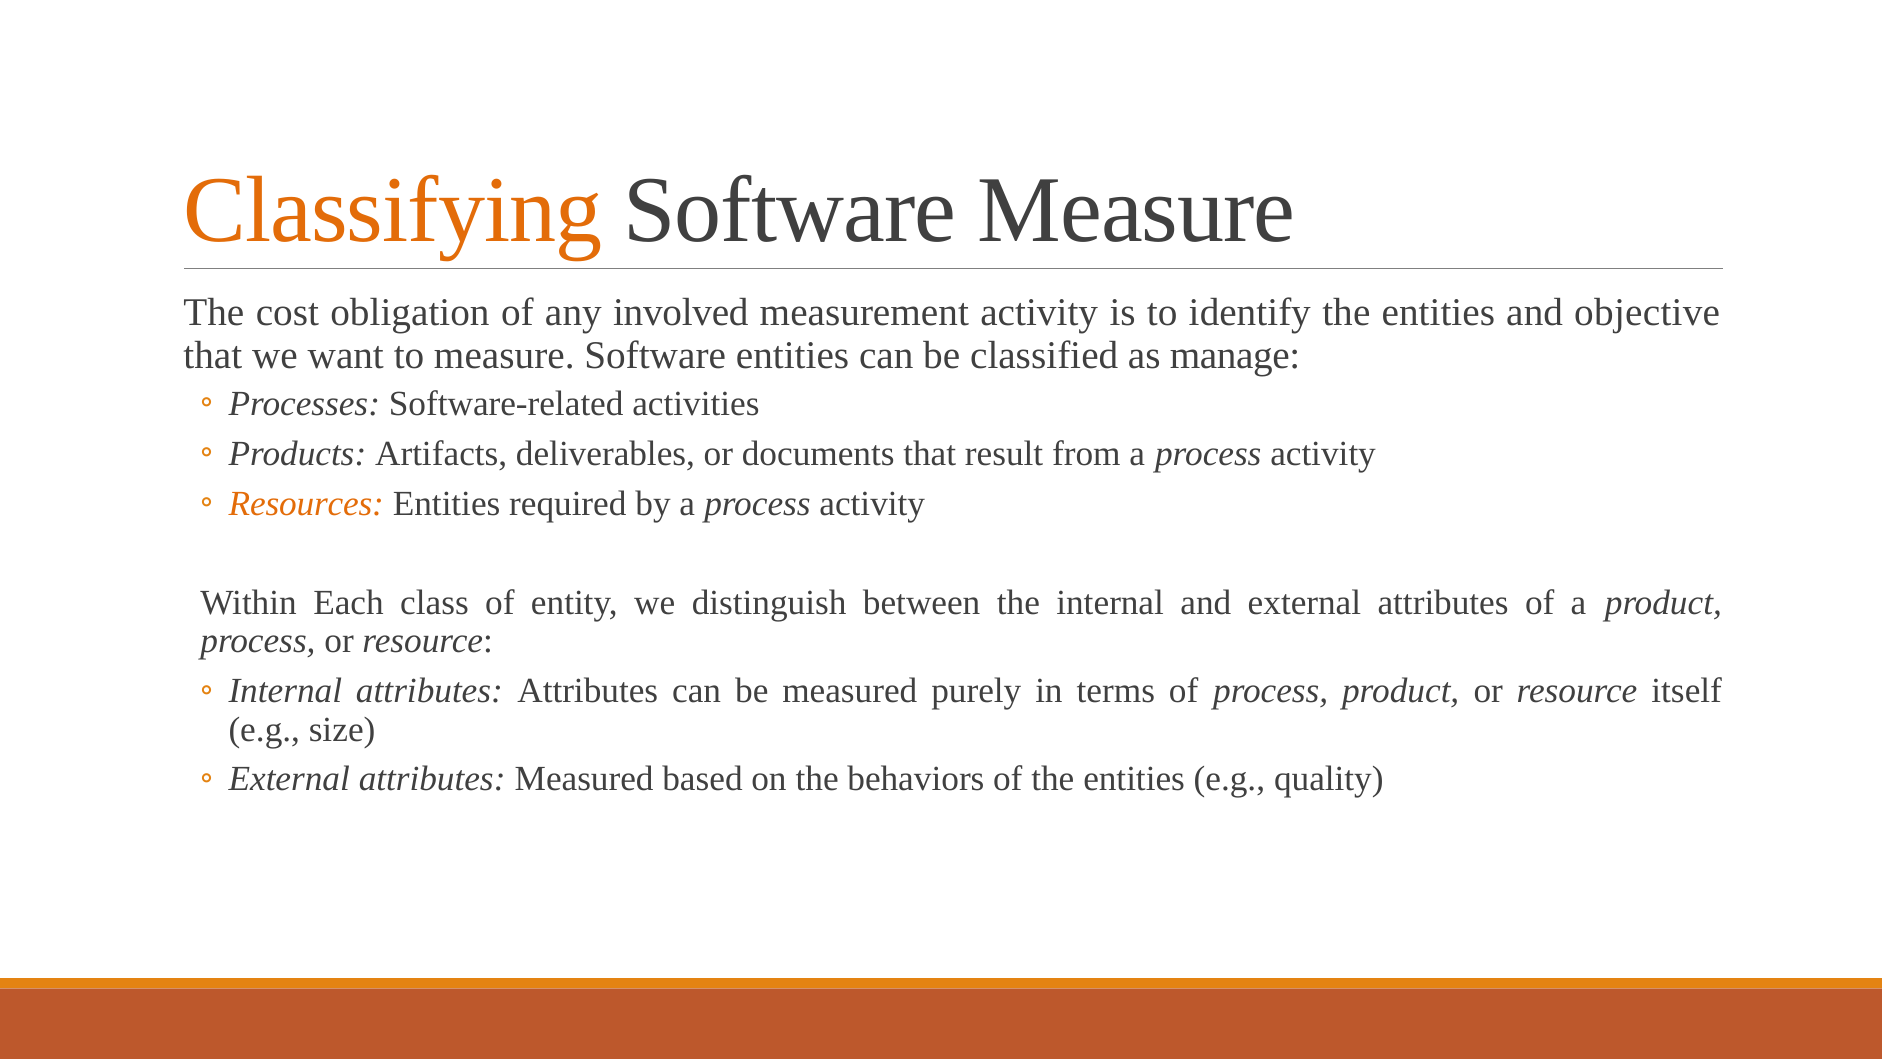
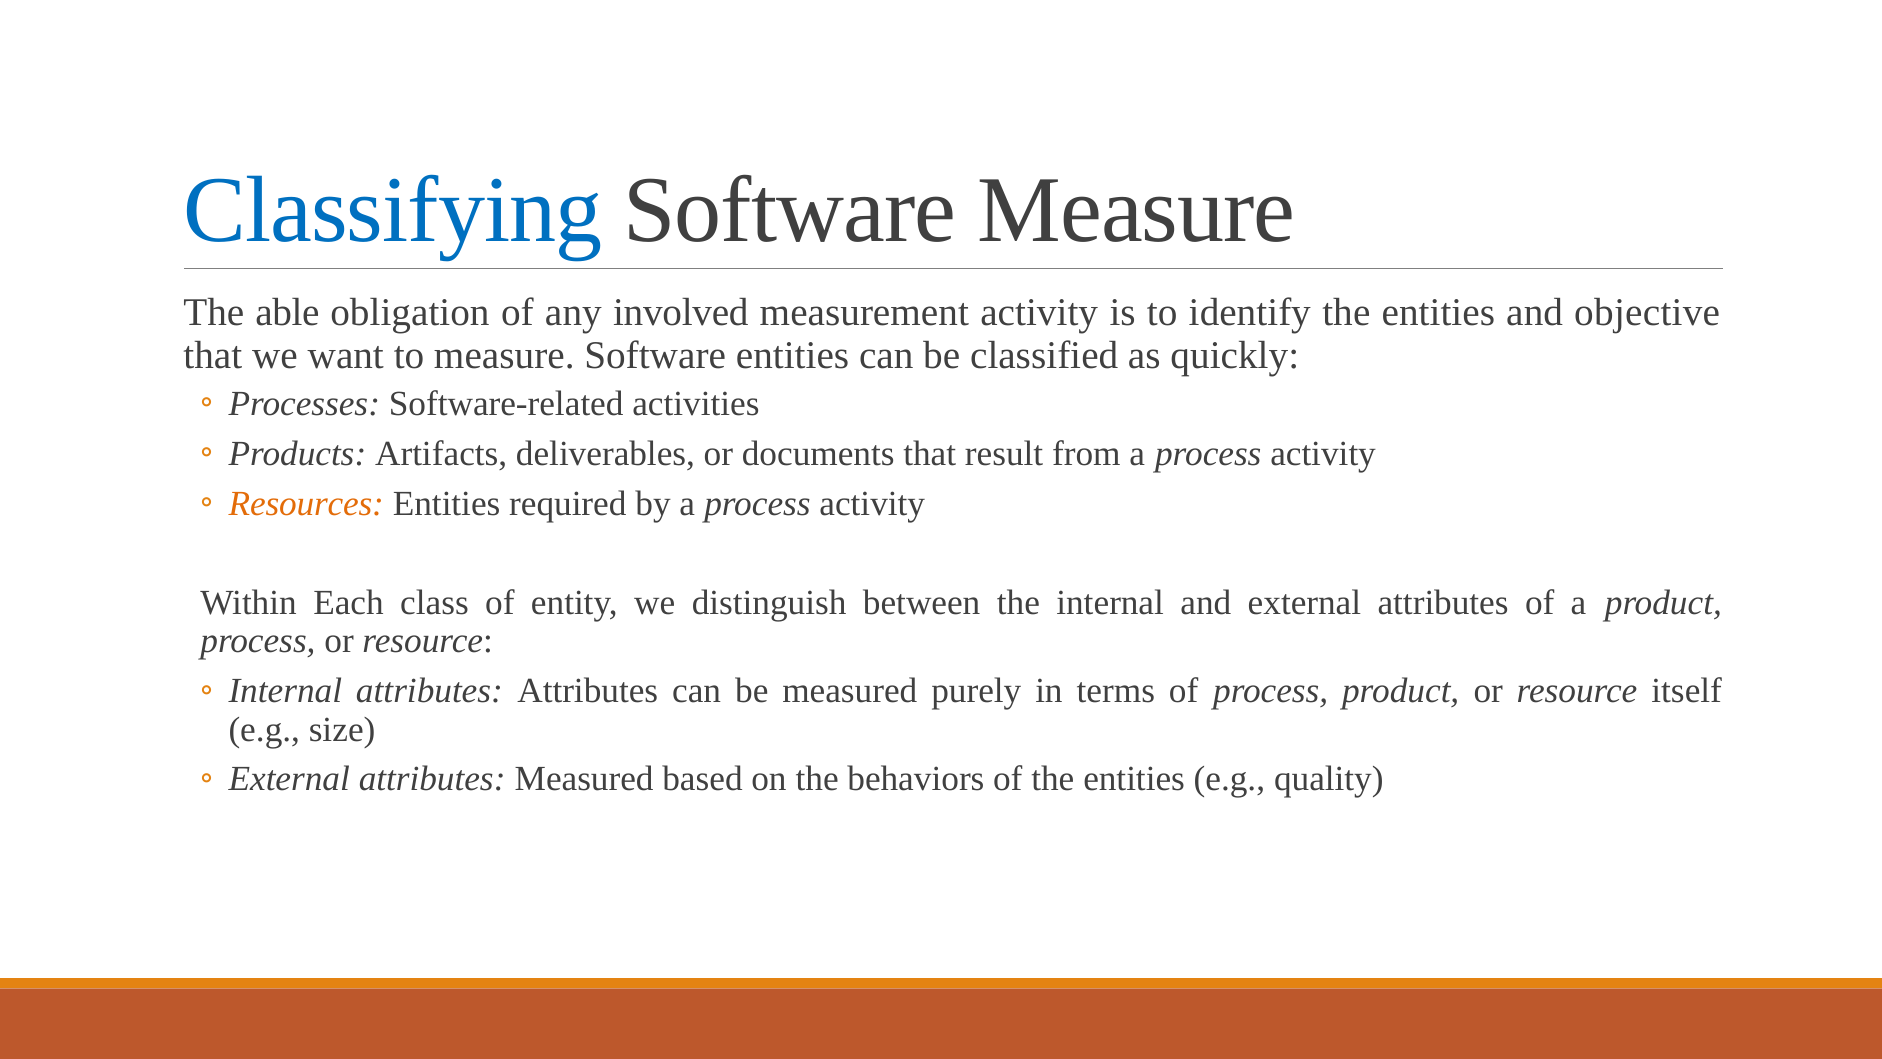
Classifying colour: orange -> blue (393, 211)
cost: cost -> able (288, 313)
manage: manage -> quickly (1235, 355)
